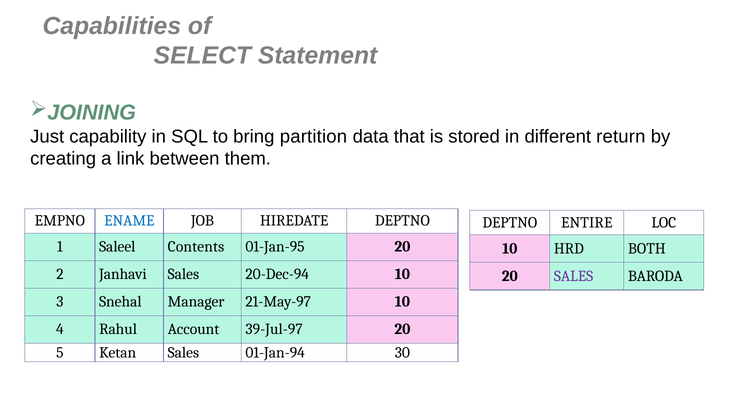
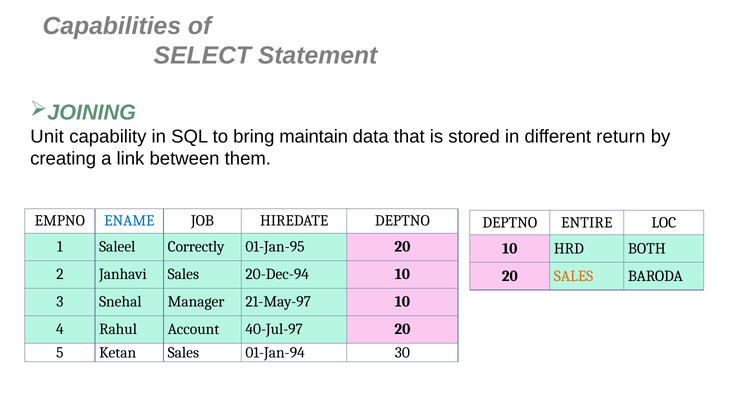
Just: Just -> Unit (47, 136)
partition: partition -> maintain (314, 136)
Contents: Contents -> Correctly (196, 247)
SALES colour: purple -> orange (574, 276)
39-Jul-97: 39-Jul-97 -> 40-Jul-97 (274, 329)
